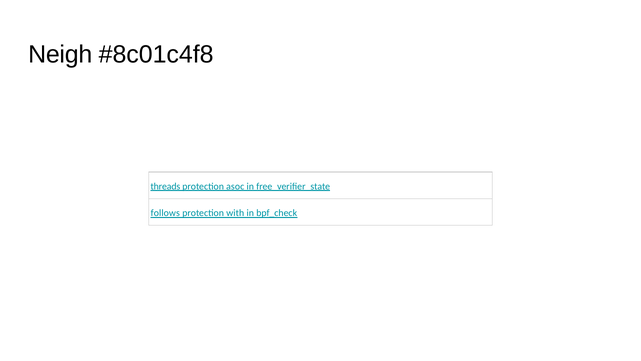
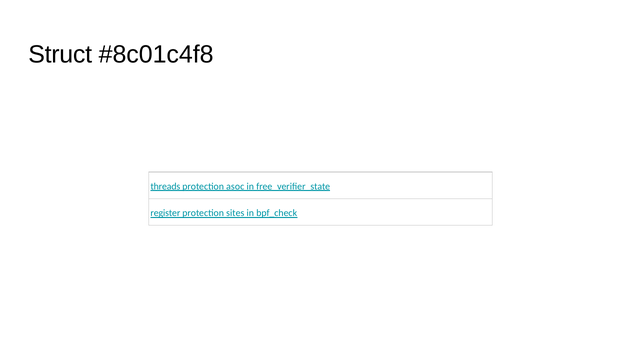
Neigh: Neigh -> Struct (60, 54)
follows: follows -> register (165, 213)
with: with -> sites (235, 213)
